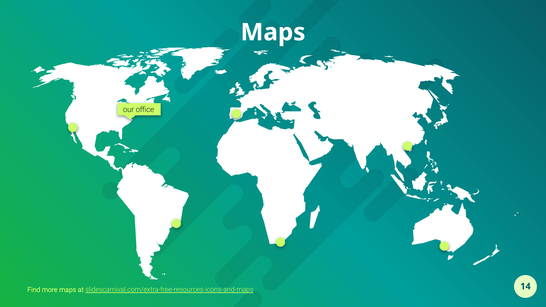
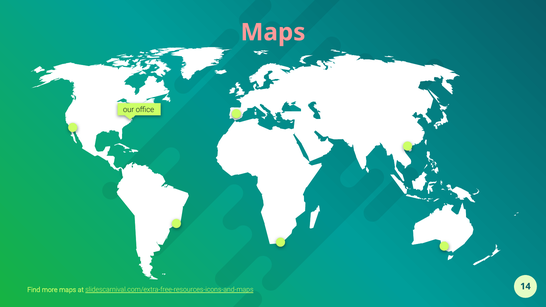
Maps colour: white -> pink (273, 32)
